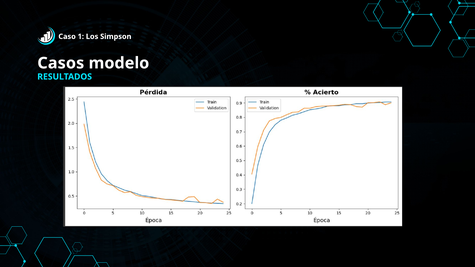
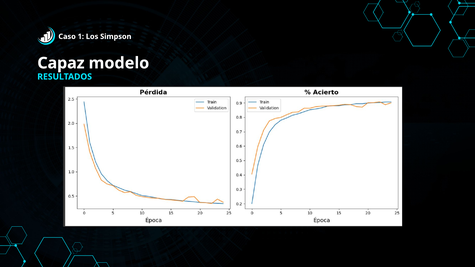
Casos: Casos -> Capaz (61, 63)
